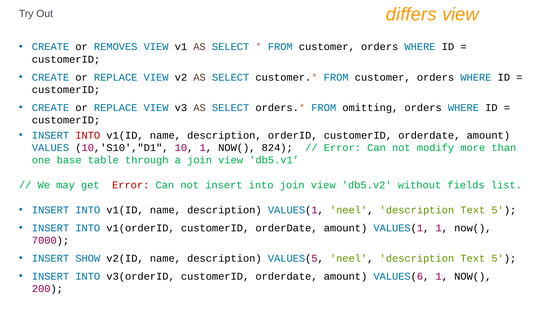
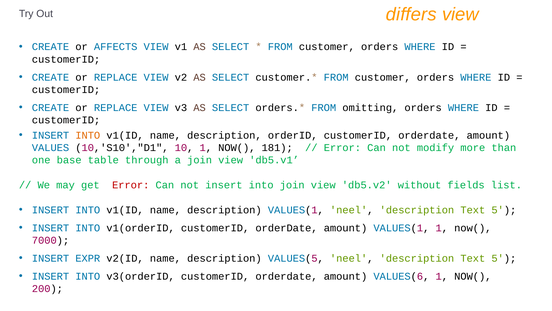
REMOVES: REMOVES -> AFFECTS (116, 47)
INTO colour: red -> orange (88, 135)
824: 824 -> 181 (277, 148)
SHOW: SHOW -> EXPR (88, 258)
